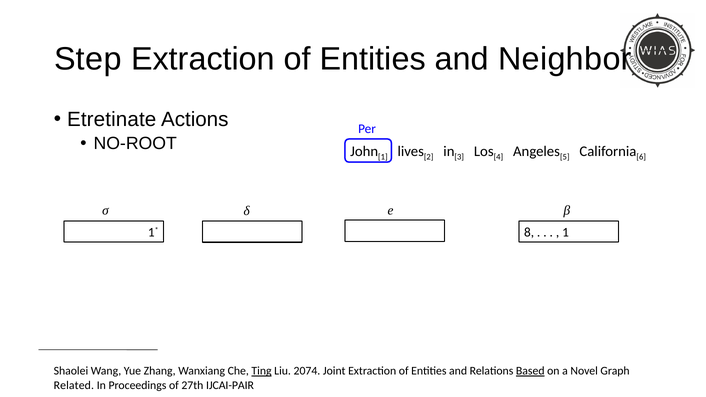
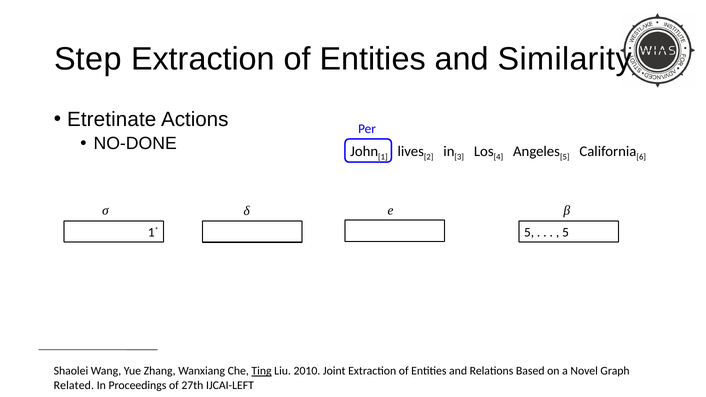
Neighbor: Neighbor -> Similarity (565, 59)
NO-ROOT: NO-ROOT -> NO-DONE (135, 144)
8: 8 -> 5 (529, 232)
1: 1 -> 5 (566, 232)
2074: 2074 -> 2010 (307, 371)
Based underline: present -> none (530, 371)
IJCAI-PAIR: IJCAI-PAIR -> IJCAI-LEFT (230, 385)
